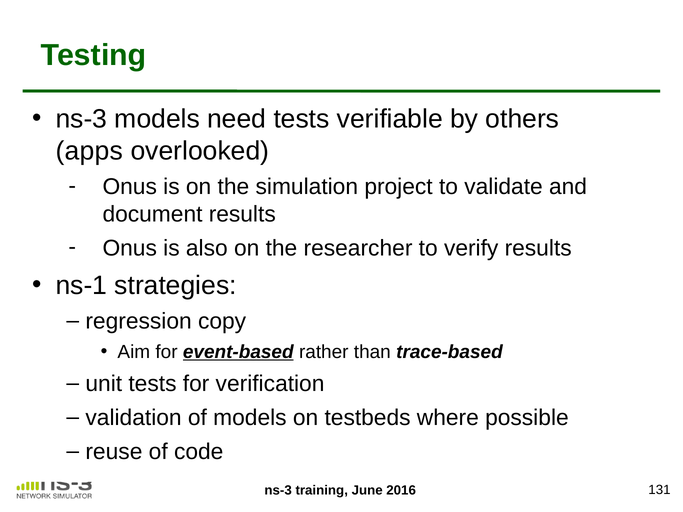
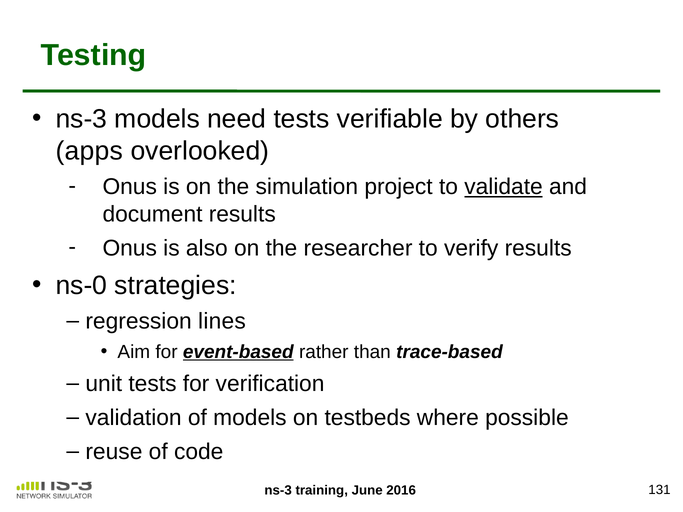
validate underline: none -> present (504, 187)
ns-1: ns-1 -> ns-0 (81, 286)
copy: copy -> lines (222, 322)
